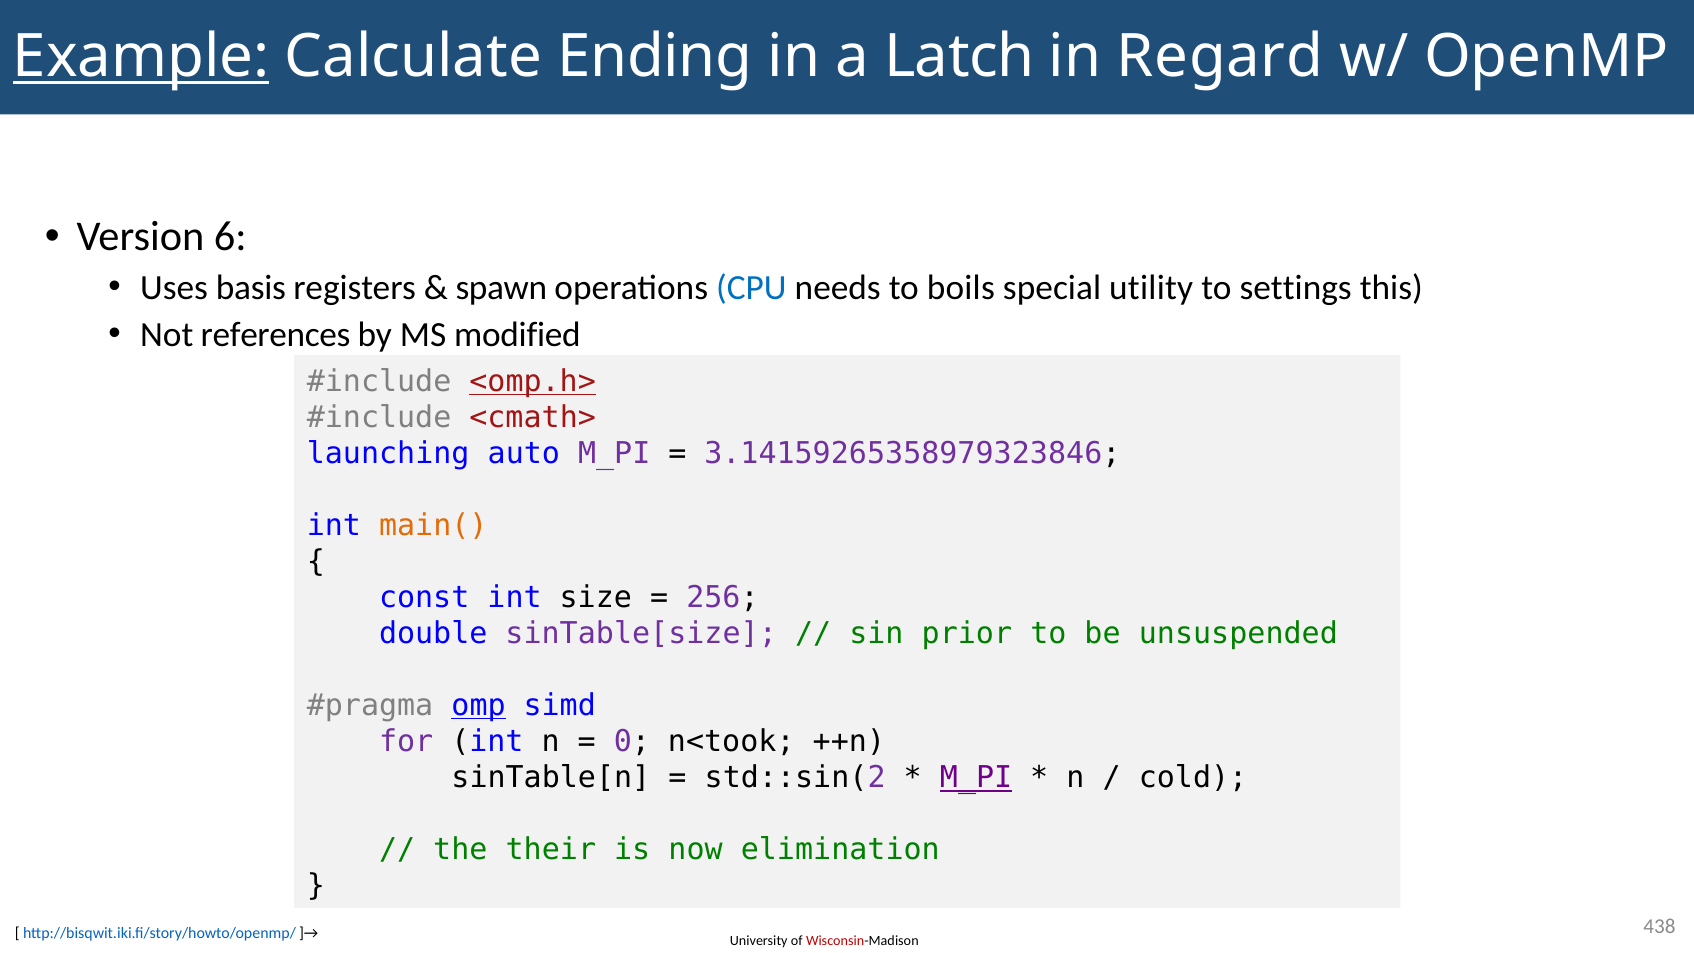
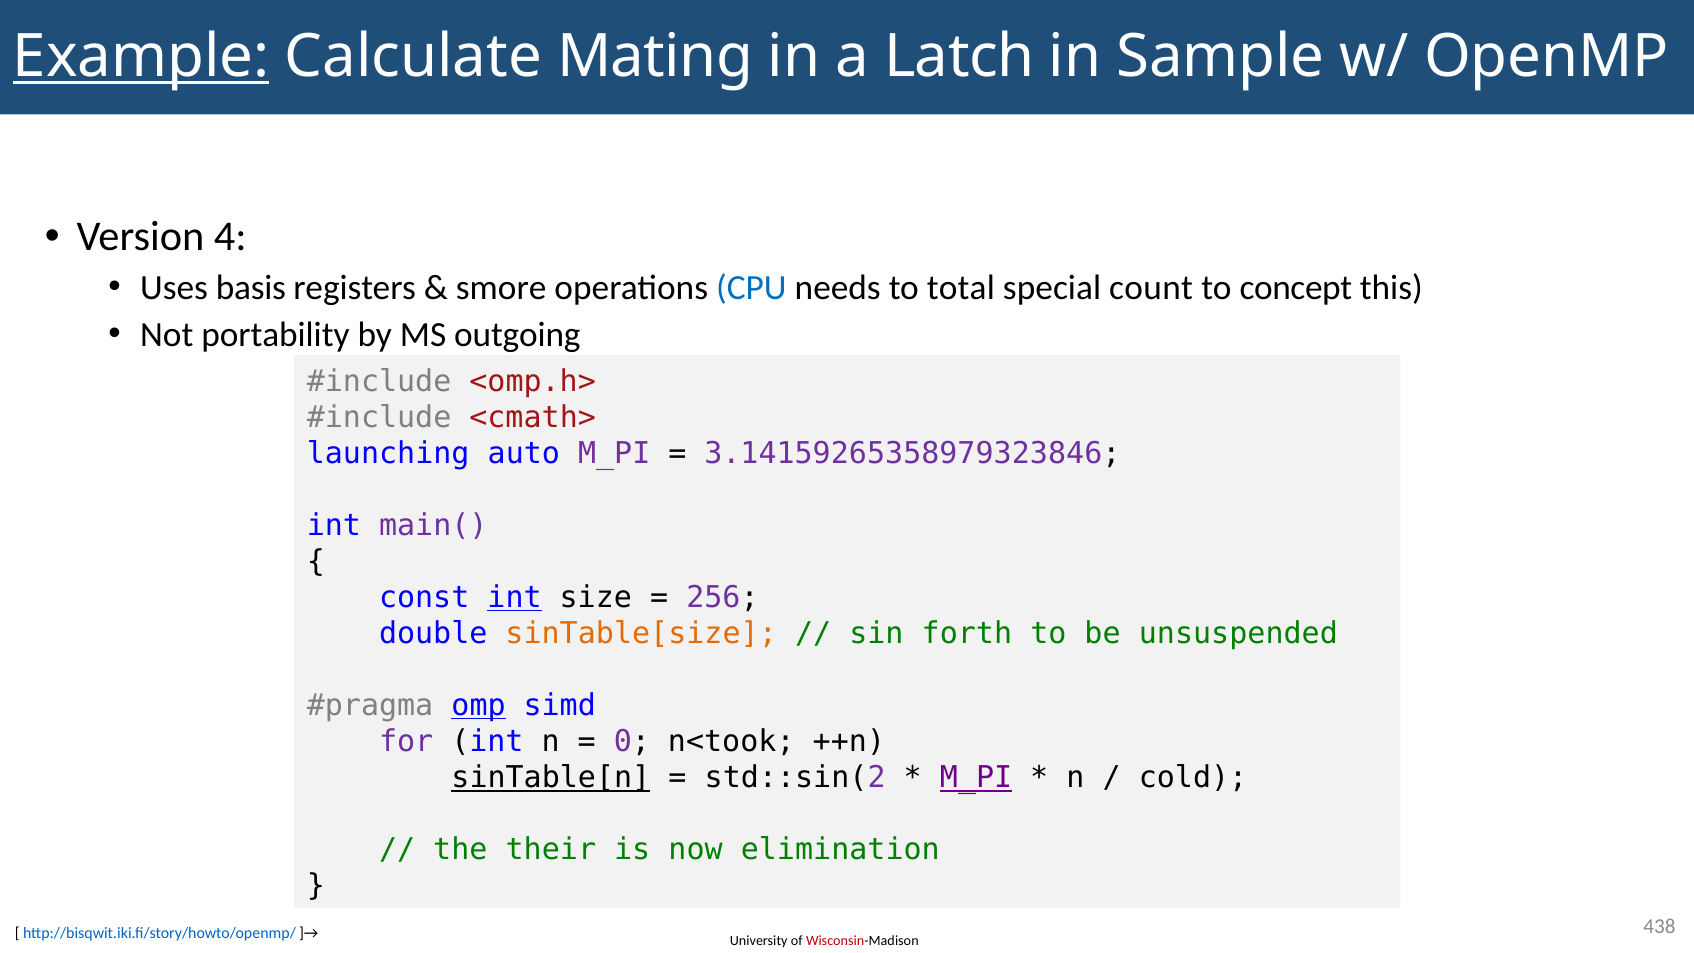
Ending: Ending -> Mating (655, 57)
Regard: Regard -> Sample (1220, 57)
6: 6 -> 4 (230, 237)
spawn: spawn -> smore (501, 288)
boils: boils -> total (961, 288)
utility: utility -> count (1151, 288)
settings: settings -> concept (1296, 288)
references: references -> portability (275, 334)
modified: modified -> outgoing (517, 334)
<omp.h> underline: present -> none (533, 381)
main( colour: orange -> purple (433, 526)
int underline: none -> present (515, 598)
sinTable[size colour: purple -> orange (641, 634)
prior: prior -> forth (967, 634)
sinTable[n underline: none -> present (551, 778)
